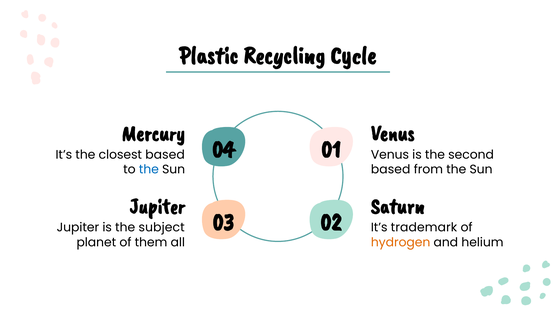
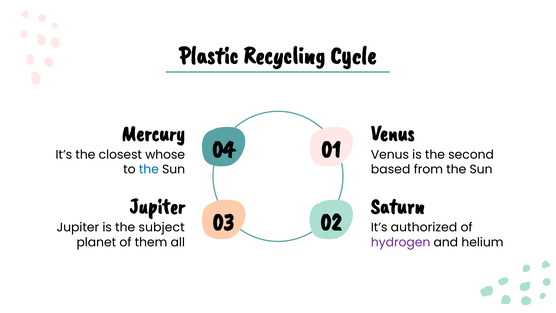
closest based: based -> whose (165, 155)
trademark: trademark -> authorized (424, 227)
hydrogen colour: orange -> purple (401, 242)
